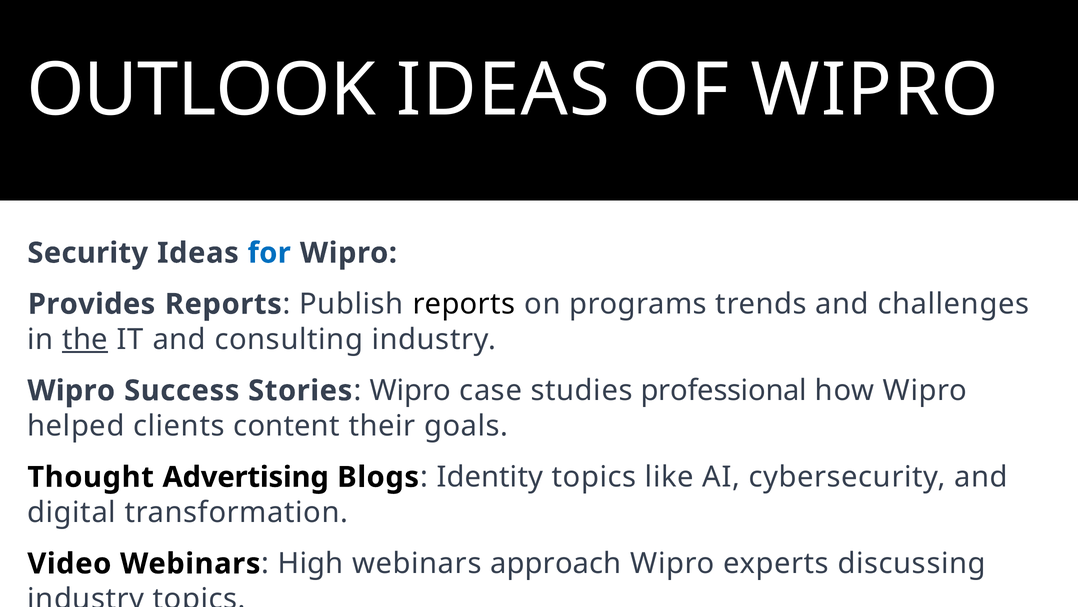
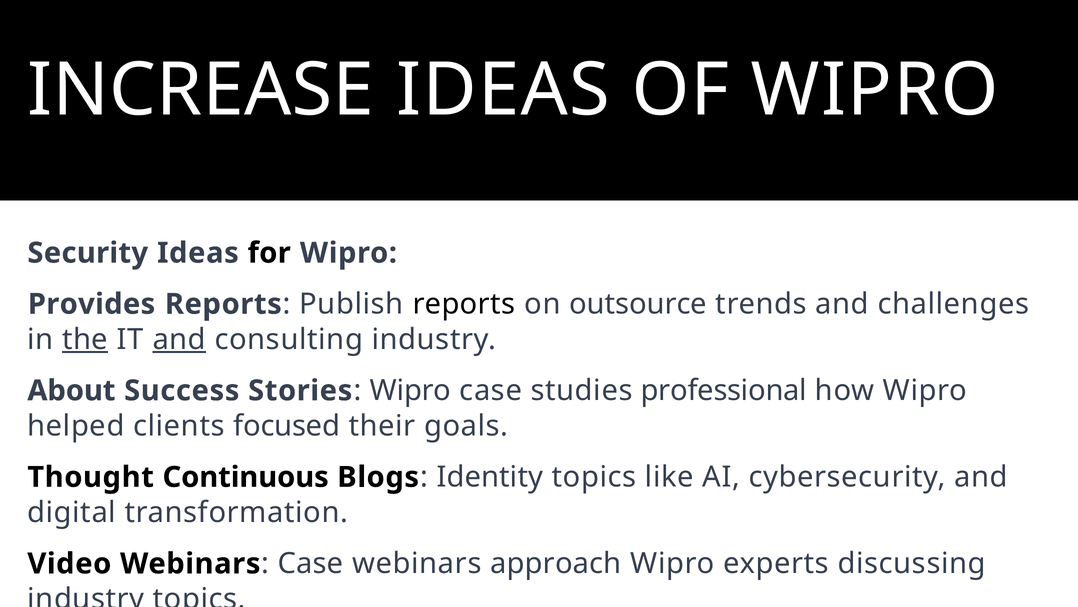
OUTLOOK: OUTLOOK -> INCREASE (201, 90)
for colour: blue -> black (269, 253)
programs: programs -> outsource (638, 304)
and underline: none -> present (179, 339)
Wipro: Wipro -> About (71, 390)
content: content -> focused (287, 426)
Advertising: Advertising -> Continuous (246, 477)
High: High -> Case (311, 563)
